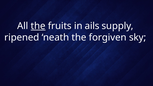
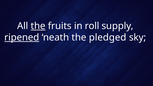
ails: ails -> roll (92, 26)
ripened underline: none -> present (22, 37)
forgiven: forgiven -> pledged (108, 37)
